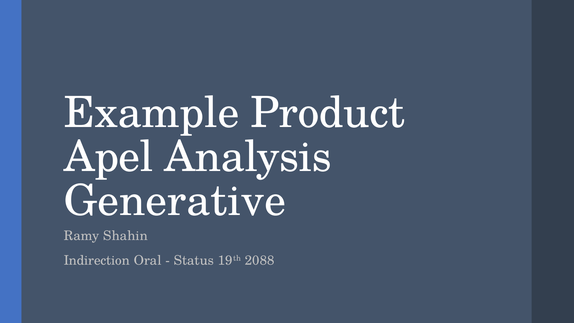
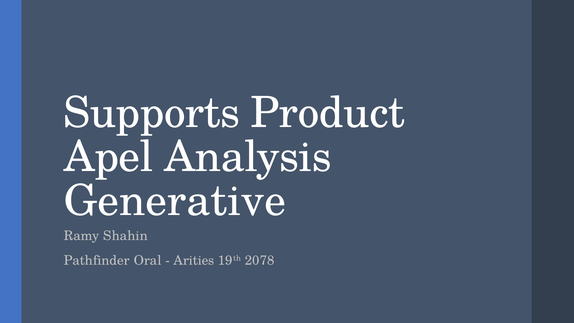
Example: Example -> Supports (152, 113)
Indirection: Indirection -> Pathfinder (97, 260)
Status: Status -> Arities (194, 260)
2088: 2088 -> 2078 (260, 260)
